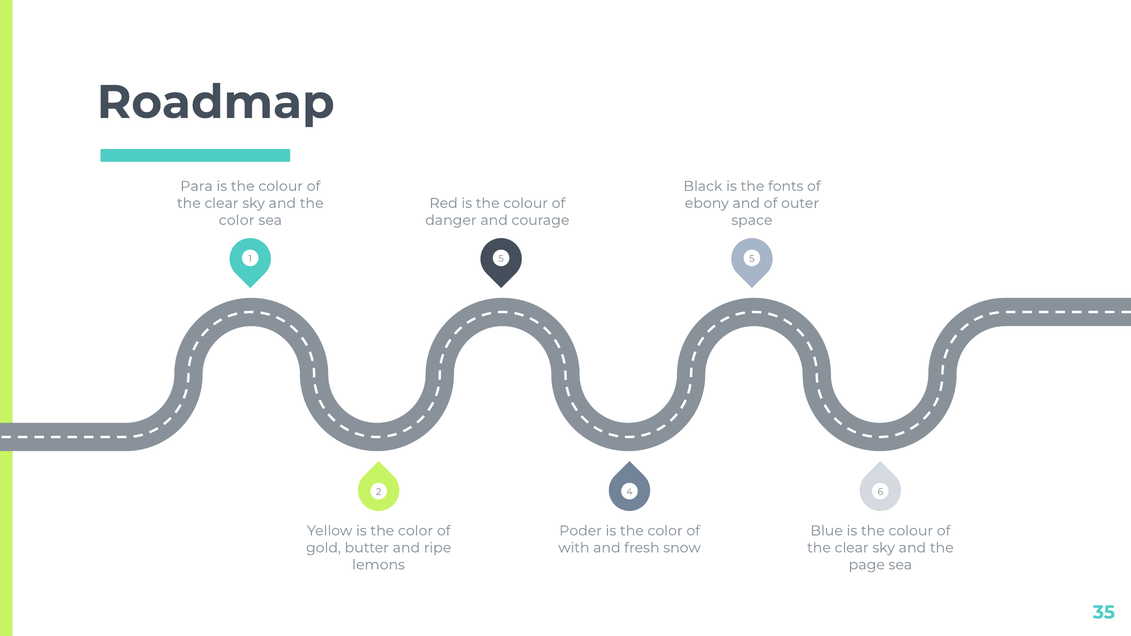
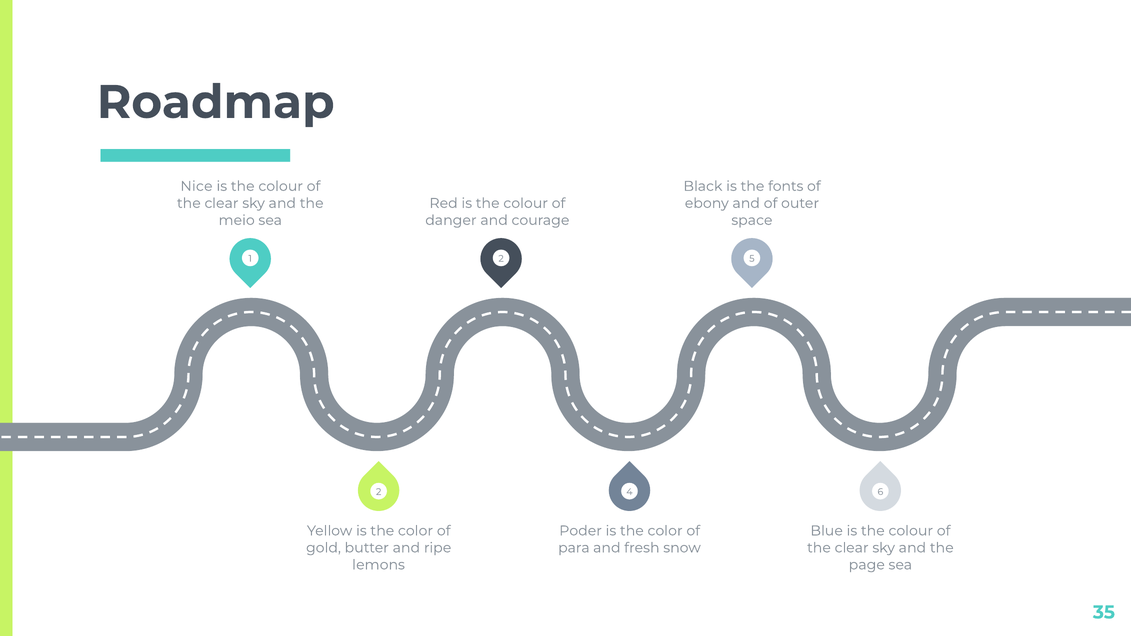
Para: Para -> Nice (196, 186)
color: color -> meio (237, 220)
1 5: 5 -> 2 (501, 259)
with: with -> para (574, 548)
